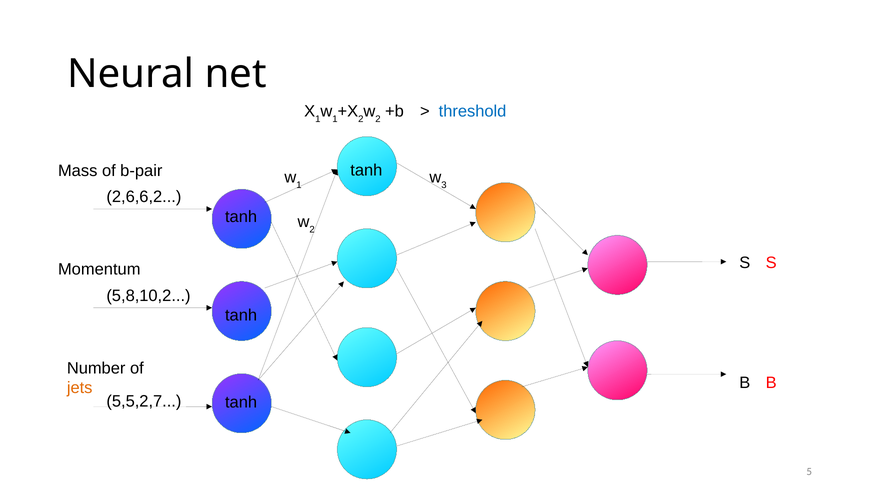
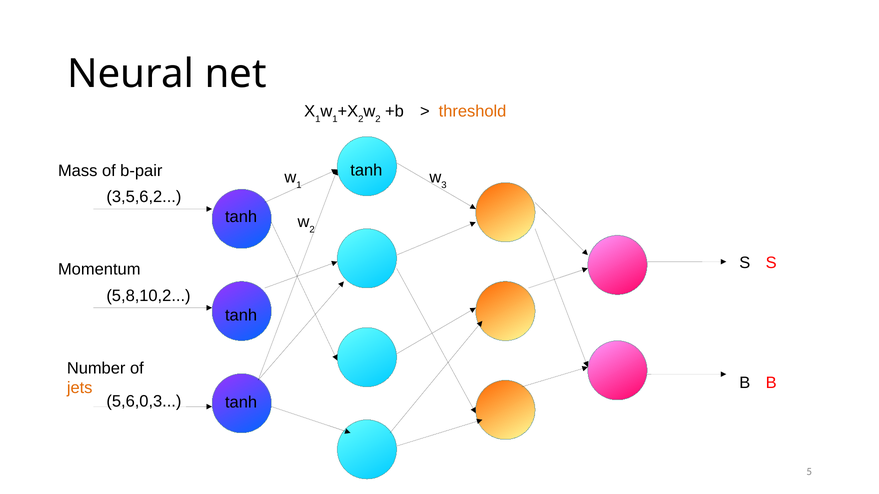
threshold colour: blue -> orange (473, 111)
2,6,6,2: 2,6,6,2 -> 3,5,6,2 (144, 197)
5,5,2,7: 5,5,2,7 -> 5,6,0,3 (144, 401)
